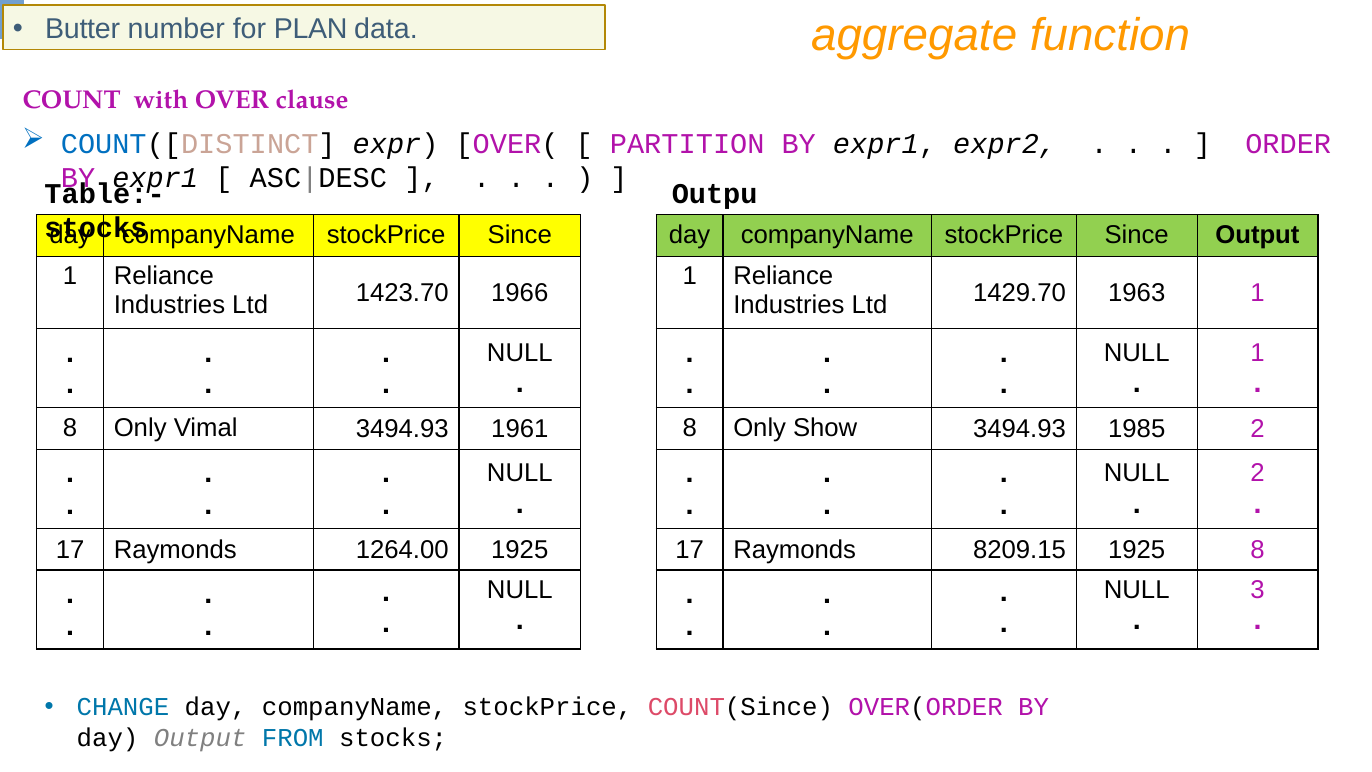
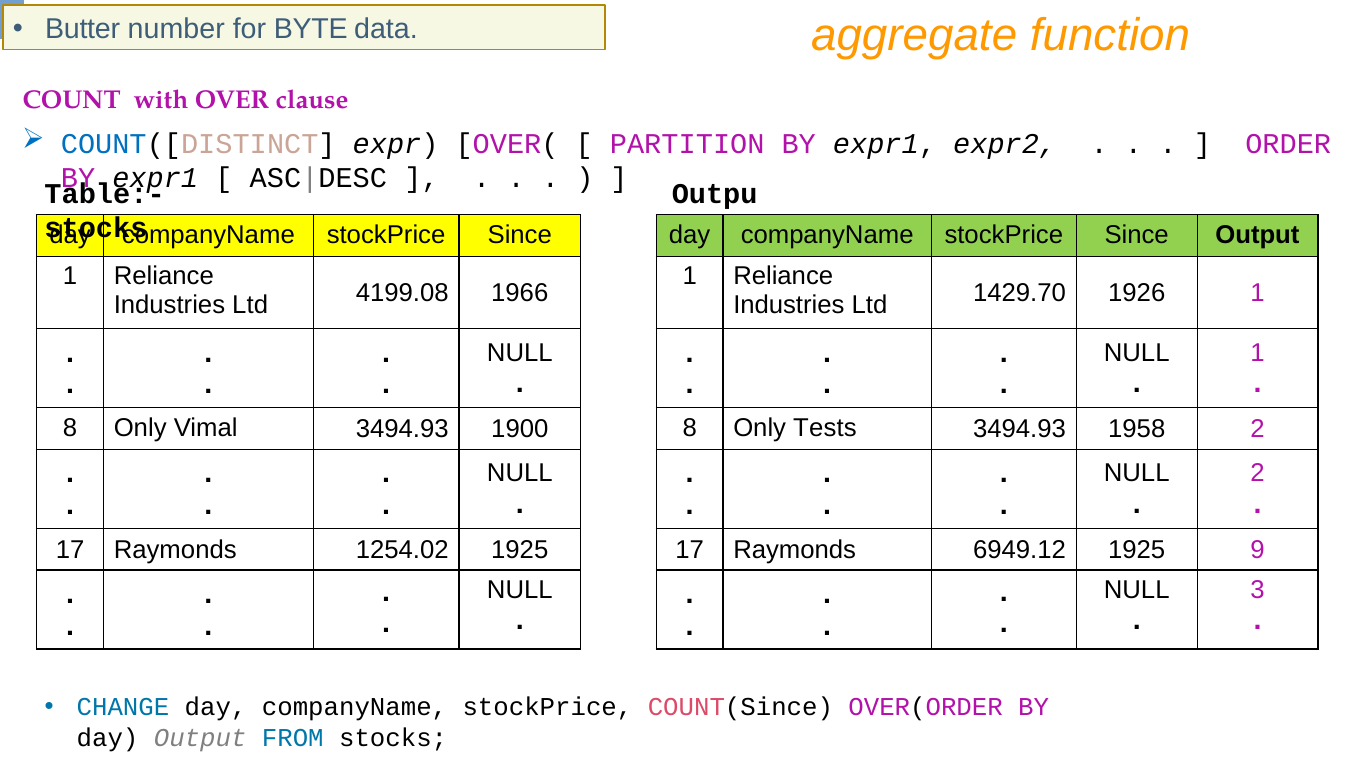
PLAN: PLAN -> BYTE (311, 29)
1423.70: 1423.70 -> 4199.08 (402, 293)
1963: 1963 -> 1926 (1137, 293)
1961: 1961 -> 1900 (520, 429)
Show: Show -> Tests (825, 427)
1985: 1985 -> 1958 (1137, 429)
1264.00: 1264.00 -> 1254.02 (402, 549)
8209.15: 8209.15 -> 6949.12 (1020, 549)
1925 8: 8 -> 9 (1258, 549)
